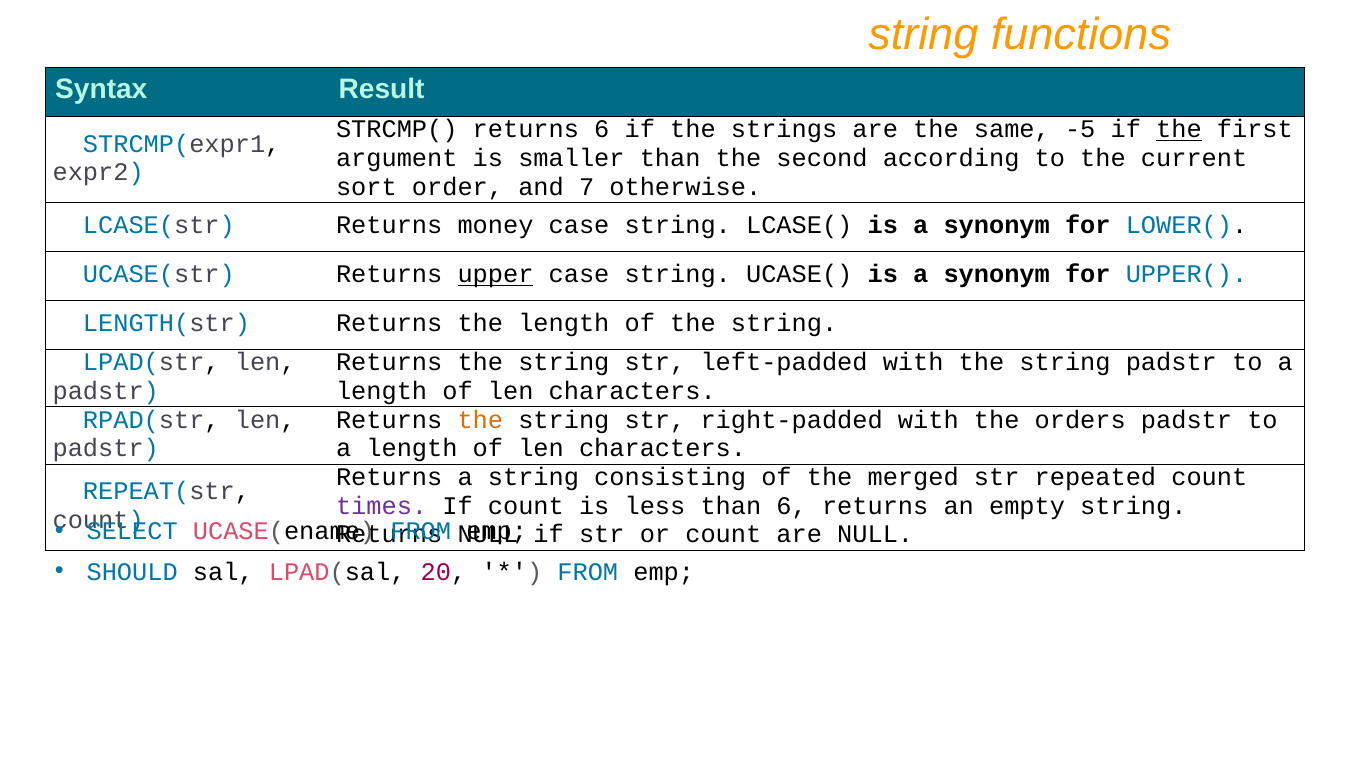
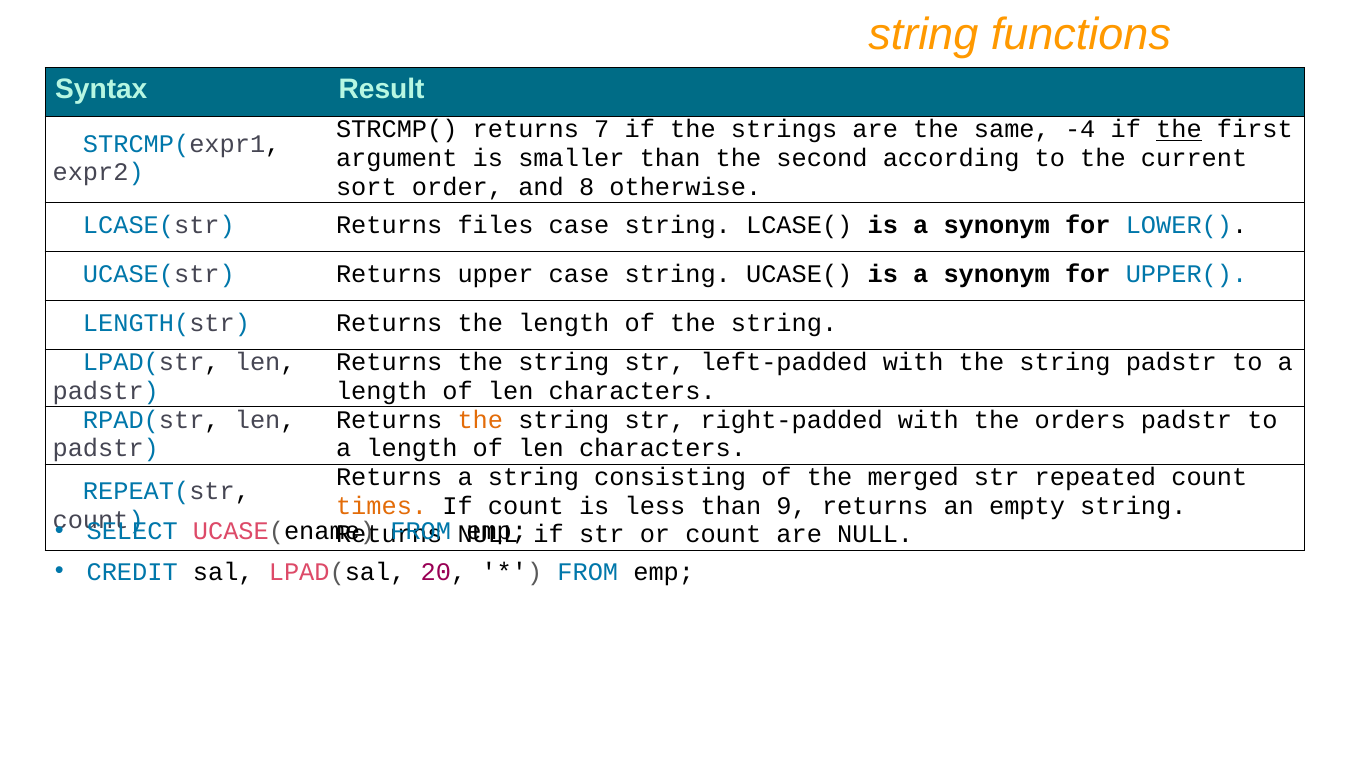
returns 6: 6 -> 7 (602, 129)
-5: -5 -> -4 (1080, 129)
7: 7 -> 8 (587, 187)
money: money -> files (496, 226)
upper underline: present -> none (496, 275)
times colour: purple -> orange (382, 506)
than 6: 6 -> 9 (792, 506)
SHOULD: SHOULD -> CREDIT (132, 572)
